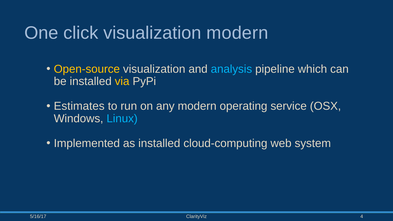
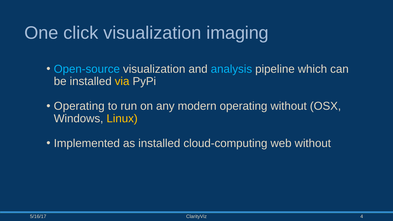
visualization modern: modern -> imaging (238, 33)
Open-source colour: yellow -> light blue (87, 69)
Estimates: Estimates -> Operating (79, 106)
operating service: service -> without (289, 106)
Linux colour: light blue -> yellow (122, 119)
web system: system -> without (313, 143)
